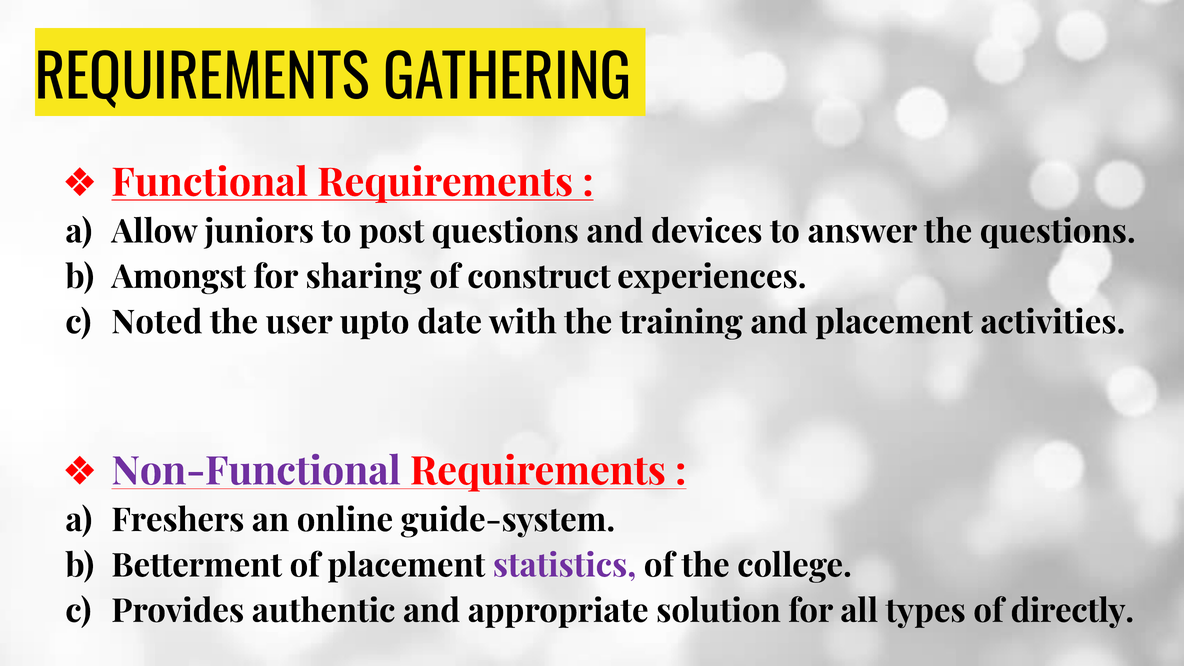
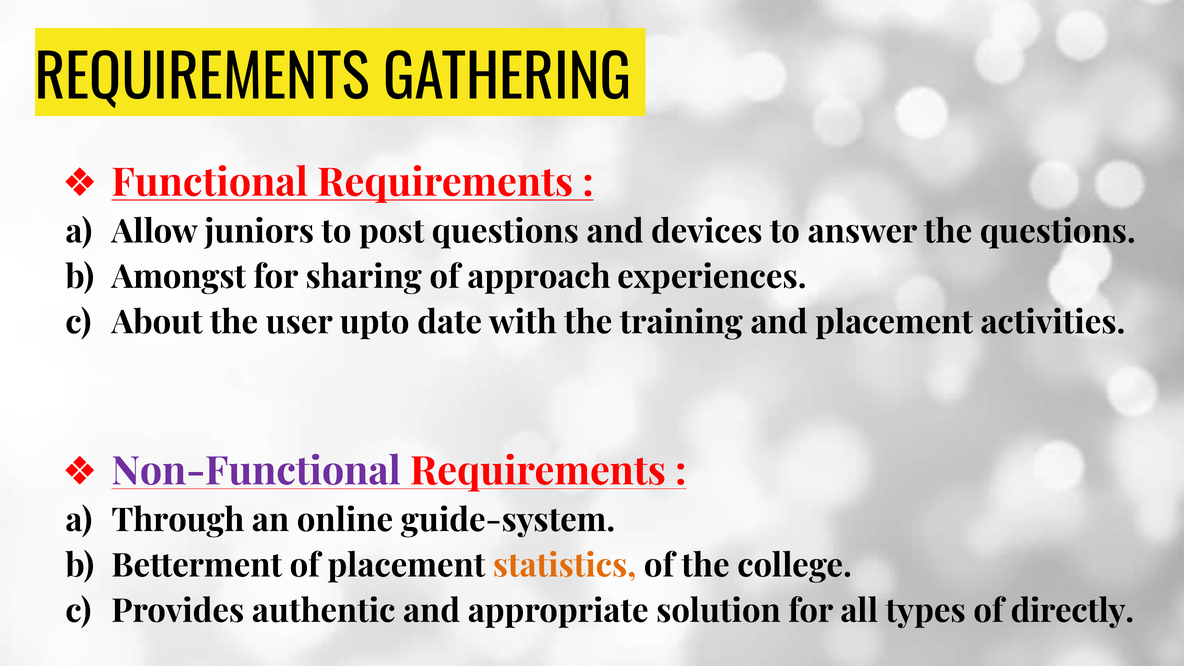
construct: construct -> approach (539, 277)
Noted: Noted -> About (157, 322)
Freshers: Freshers -> Through (178, 520)
statistics colour: purple -> orange (564, 566)
